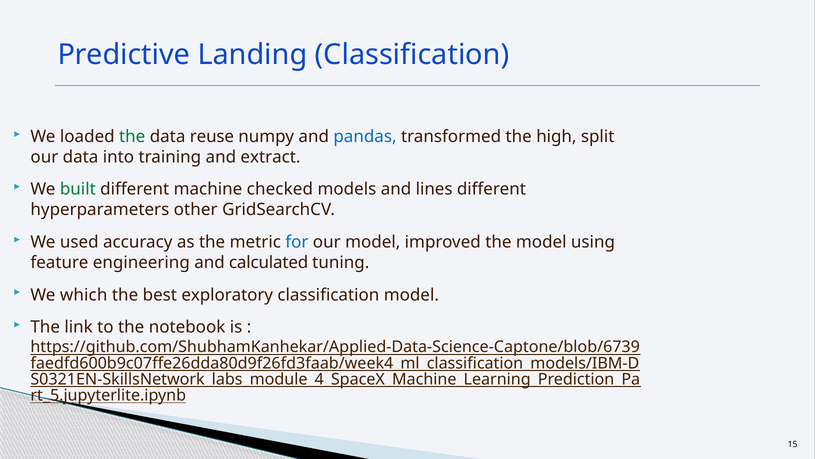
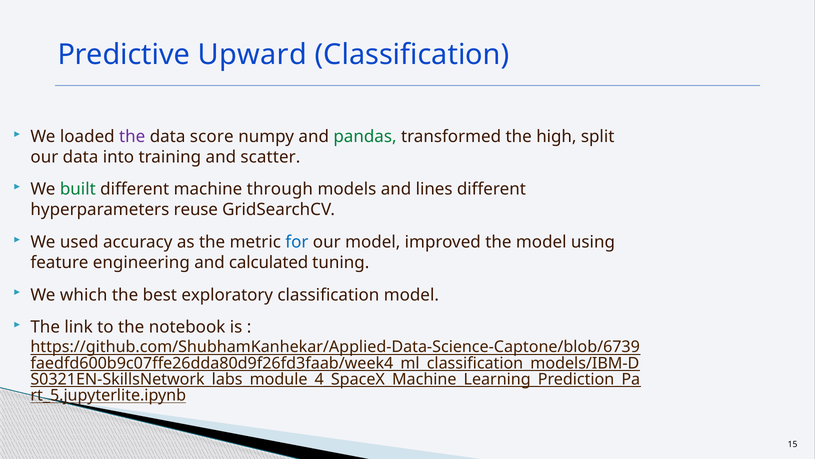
Landing: Landing -> Upward (252, 54)
the colour: green -> purple (132, 136)
reuse: reuse -> score (212, 136)
pandas colour: blue -> green (365, 136)
extract: extract -> scatter (270, 157)
checked: checked -> through (280, 189)
other: other -> reuse (196, 210)
